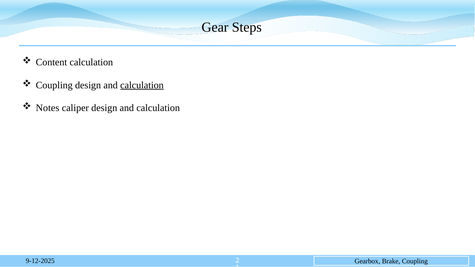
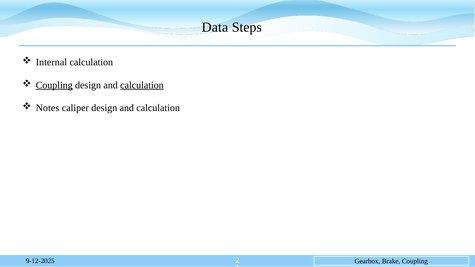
Gear: Gear -> Data (215, 27)
Content: Content -> Internal (51, 62)
Coupling underline: none -> present (54, 85)
